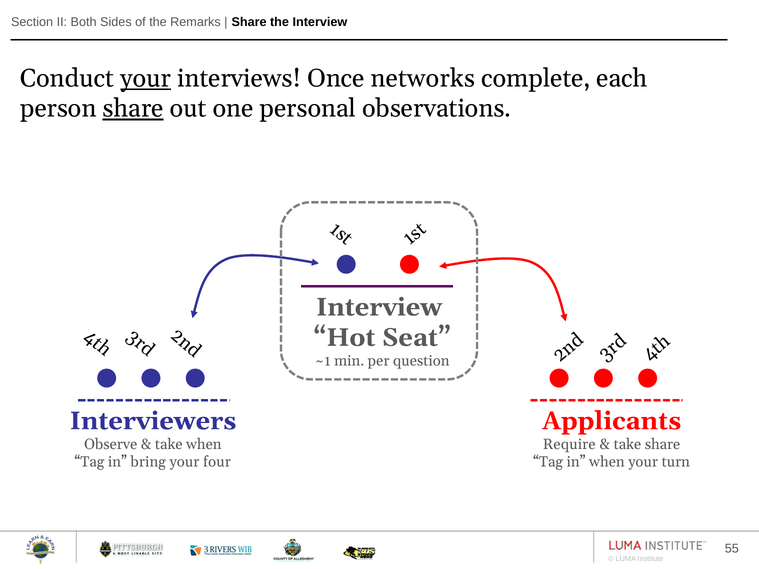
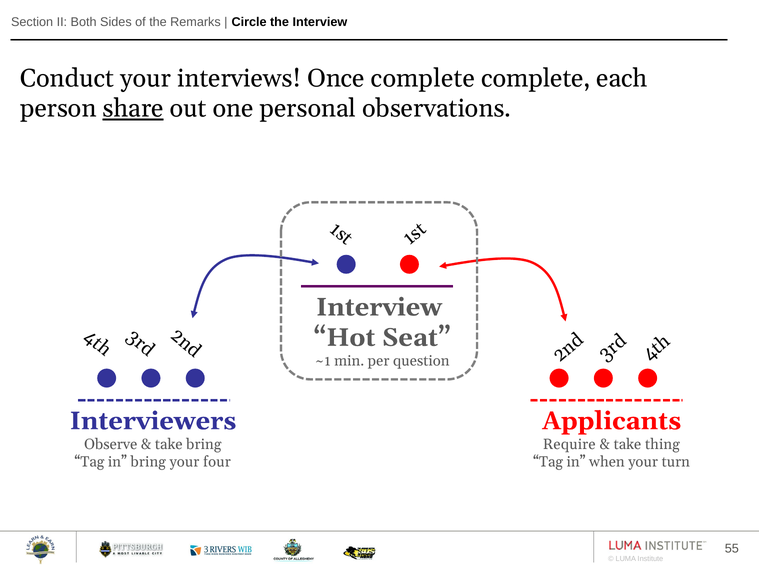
Share: Share -> Circle (249, 22)
your underline: present -> none (146, 78)
Once networks: networks -> complete (423, 78)
take when: when -> bring (204, 444)
take share: share -> thing (662, 444)
